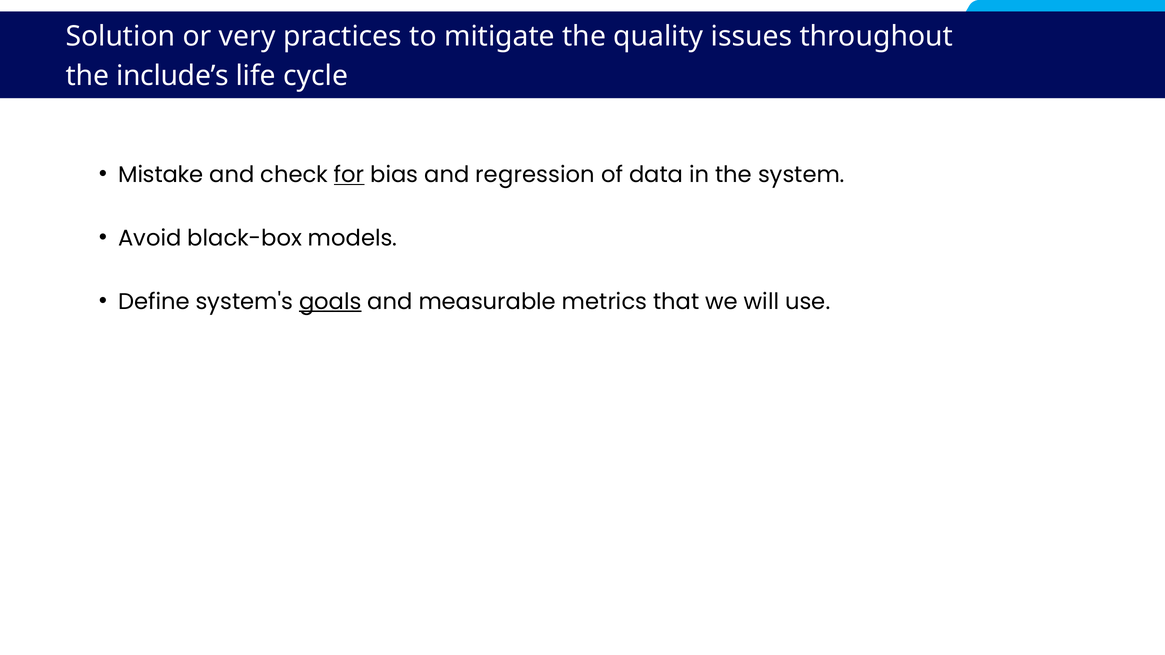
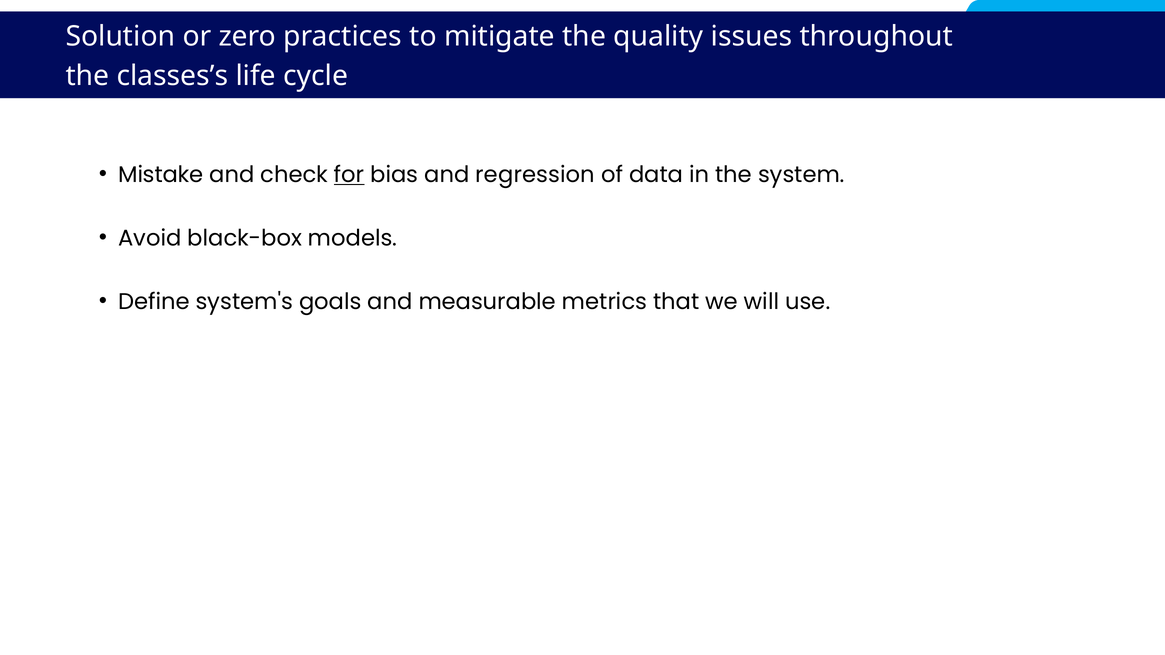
very: very -> zero (247, 36)
include’s: include’s -> classes’s (172, 76)
goals underline: present -> none (330, 302)
